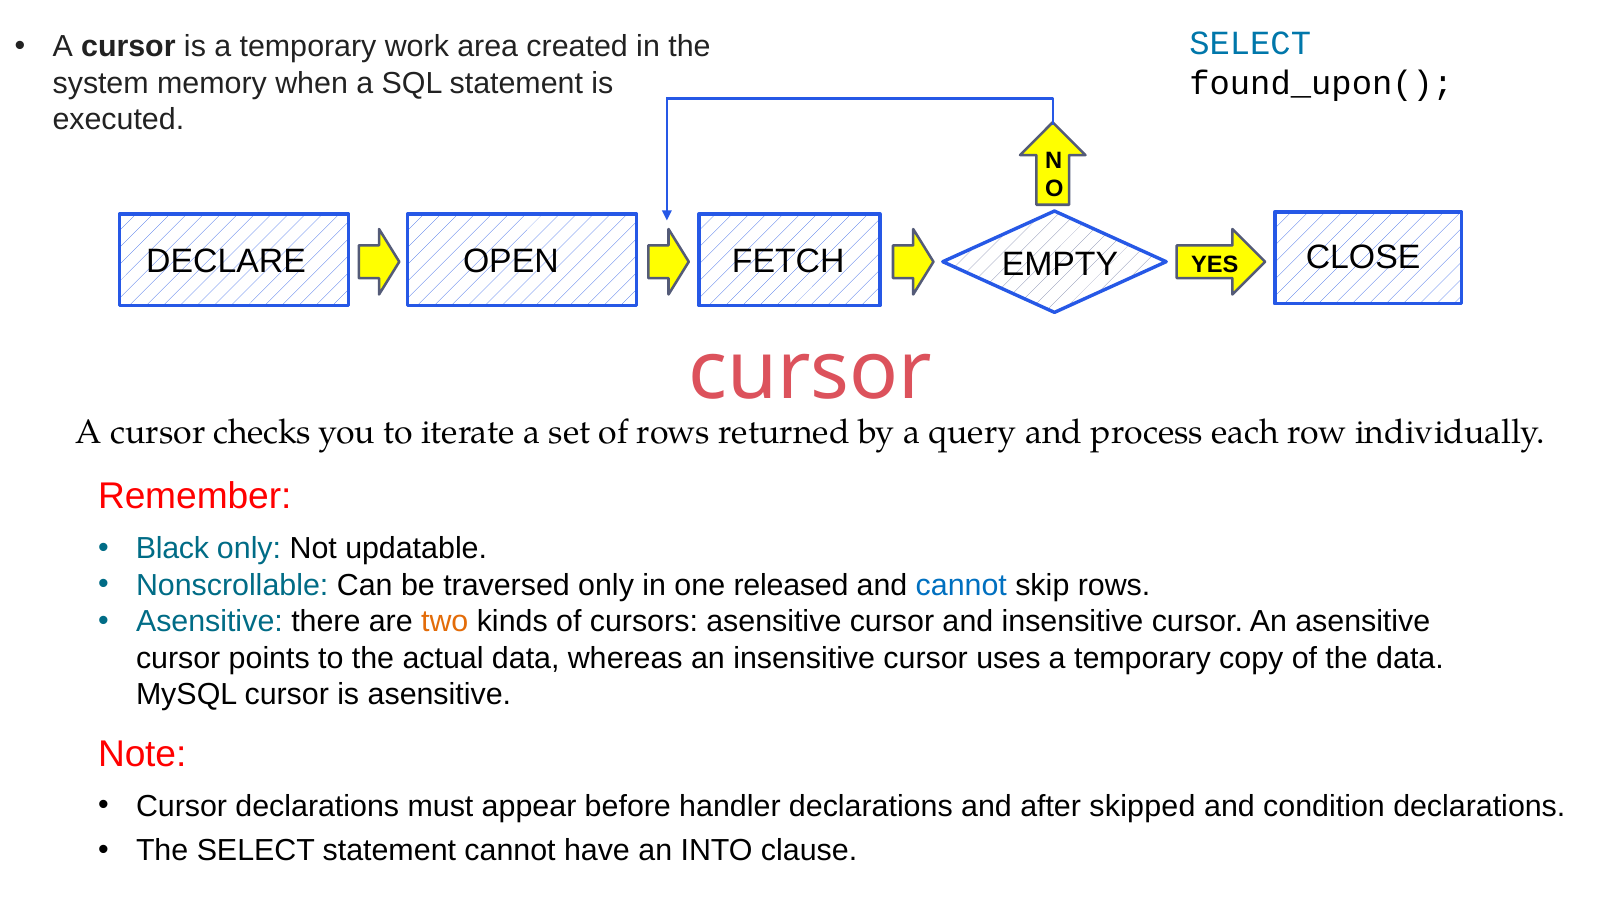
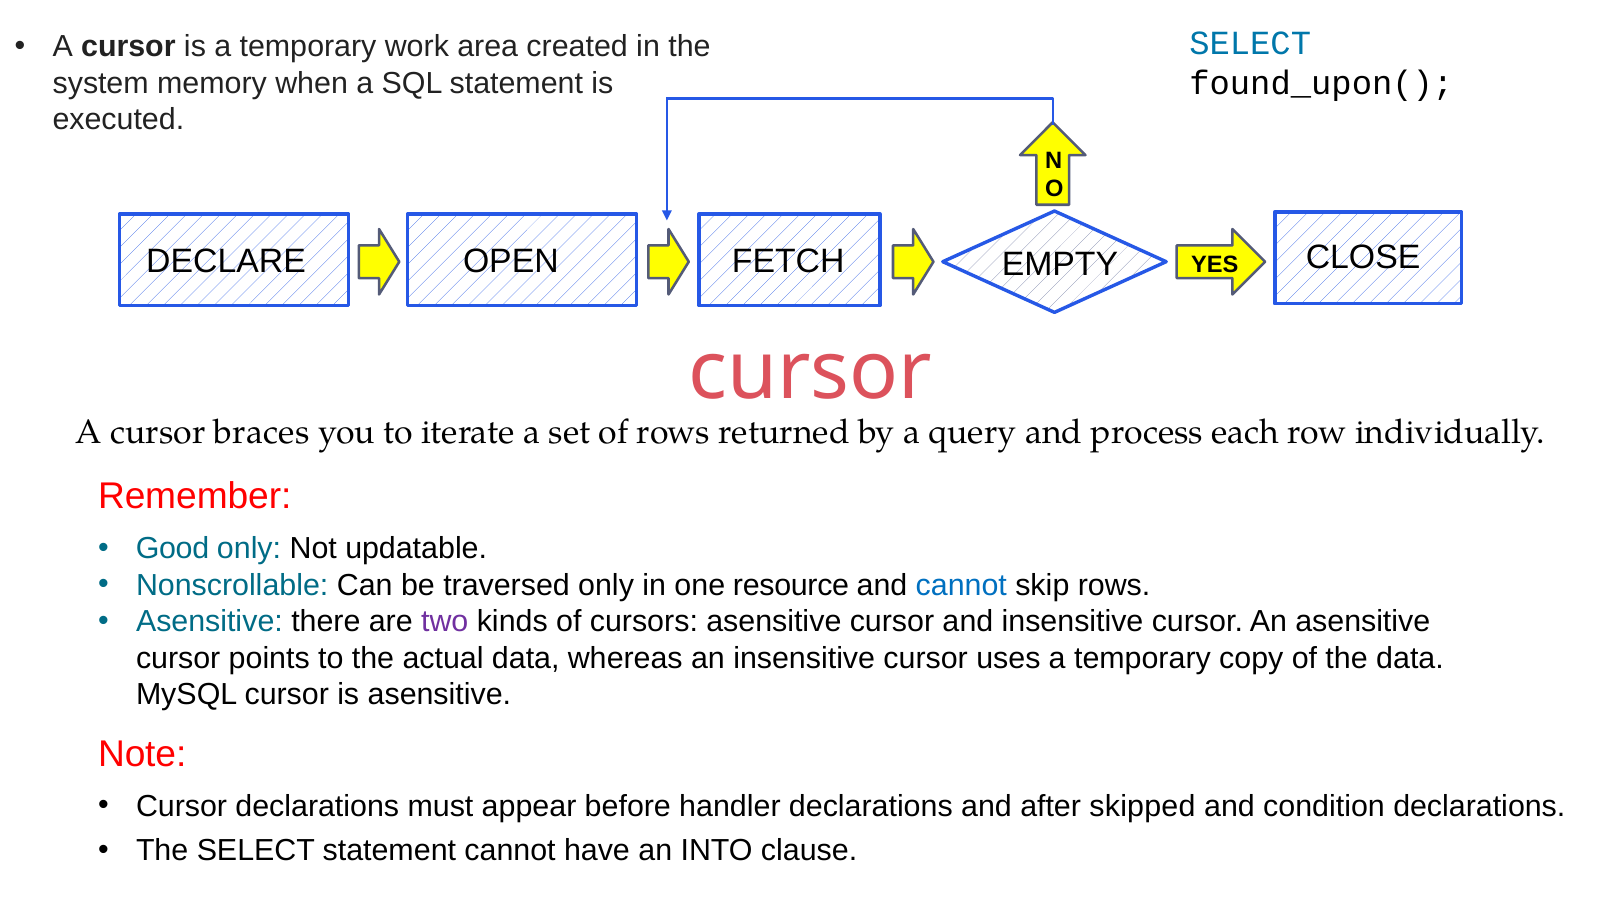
checks: checks -> braces (262, 432)
Black: Black -> Good (172, 549)
released: released -> resource (791, 585)
two colour: orange -> purple (445, 621)
